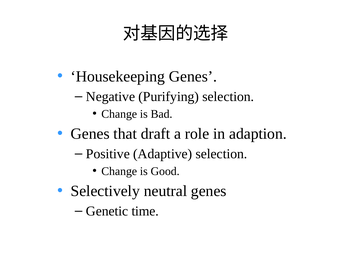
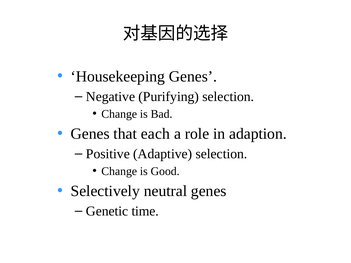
draft: draft -> each (155, 134)
